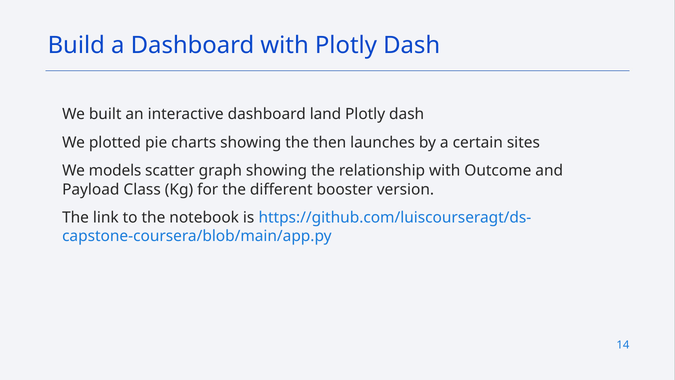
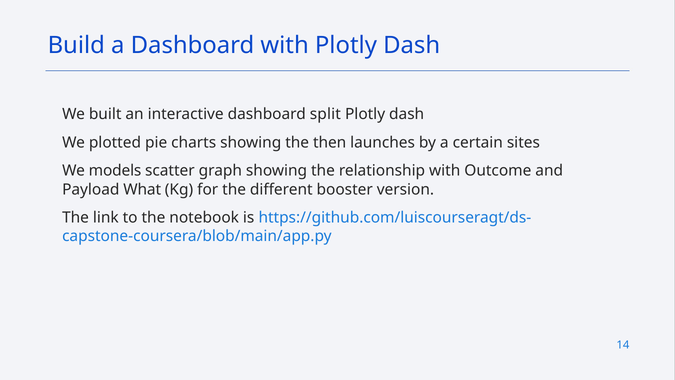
land: land -> split (325, 114)
Class: Class -> What (142, 189)
